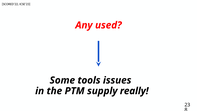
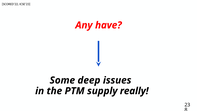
used: used -> have (108, 25)
tools: tools -> deep (89, 80)
